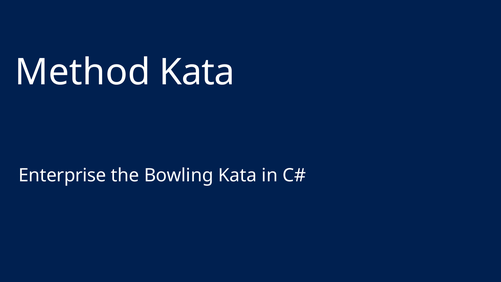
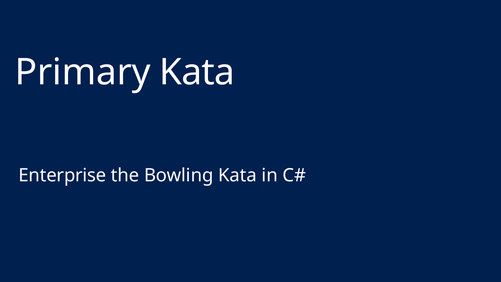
Method: Method -> Primary (83, 72)
